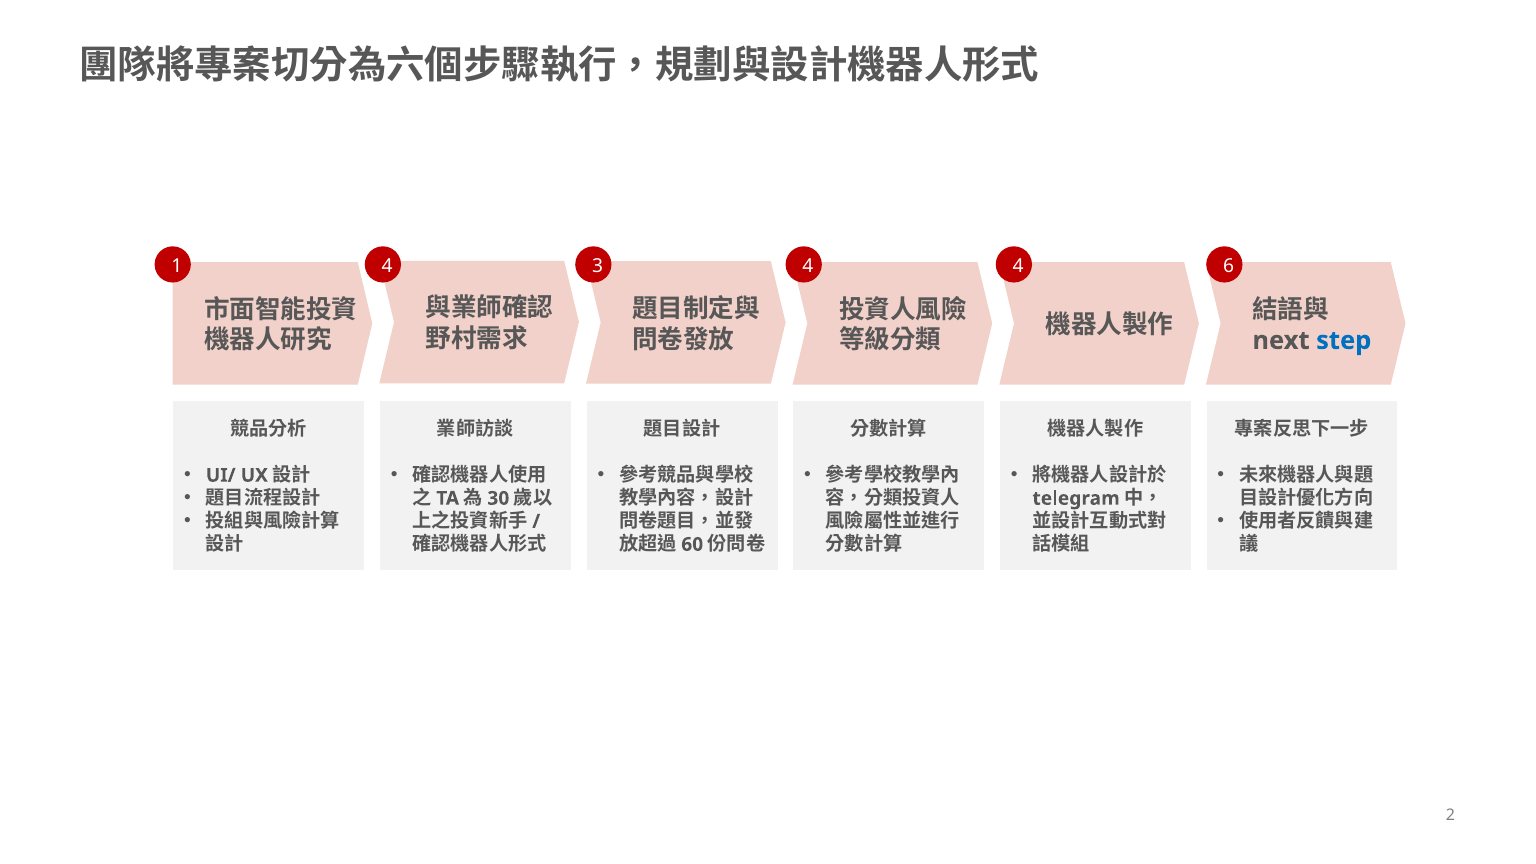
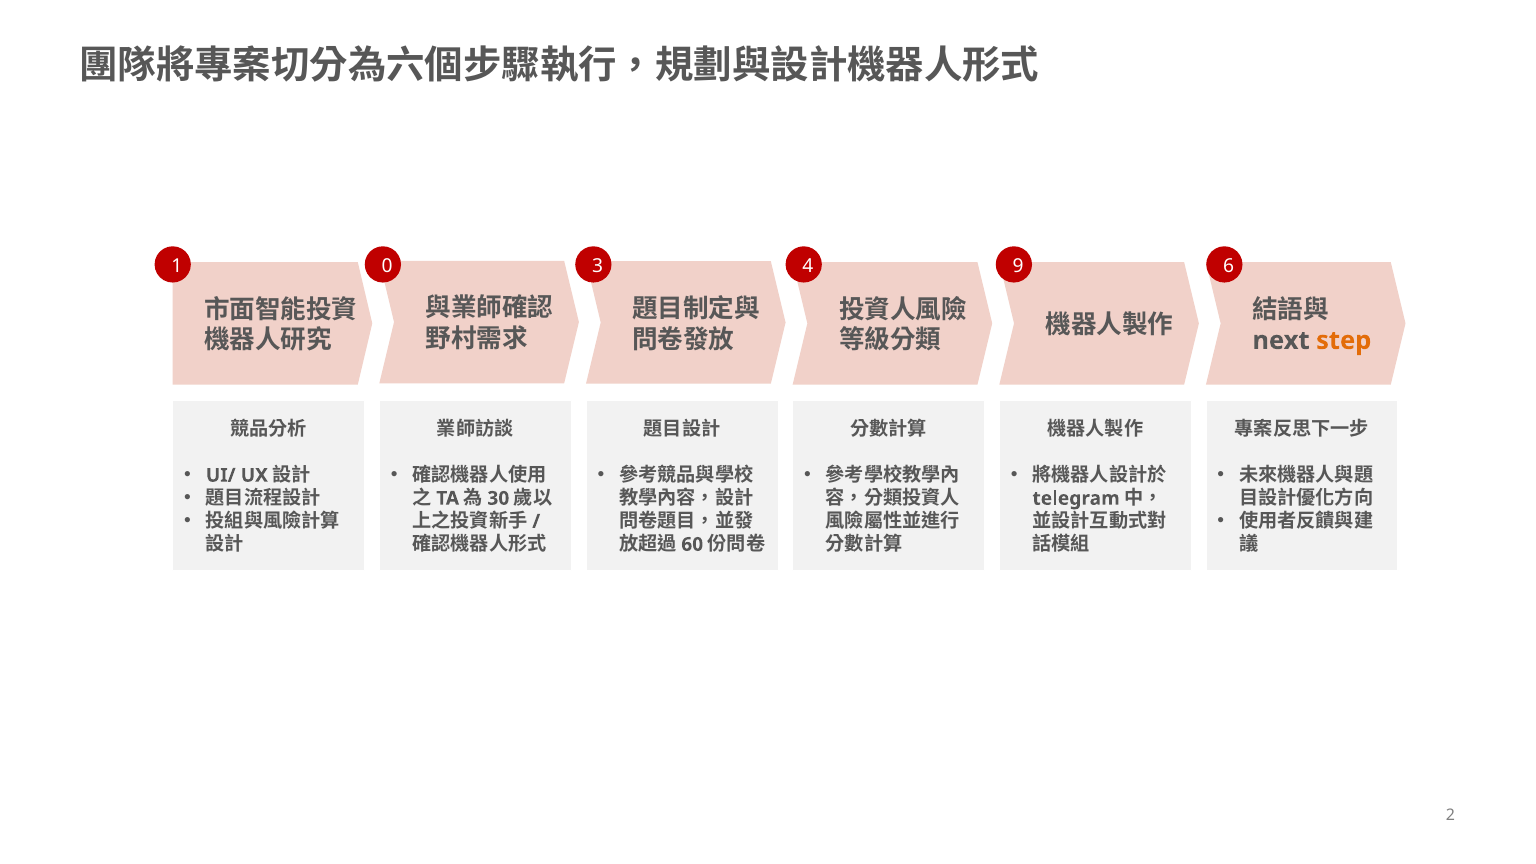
1 4: 4 -> 0 (387, 266)
4 4: 4 -> 9 (1018, 266)
step colour: blue -> orange (1344, 341)
